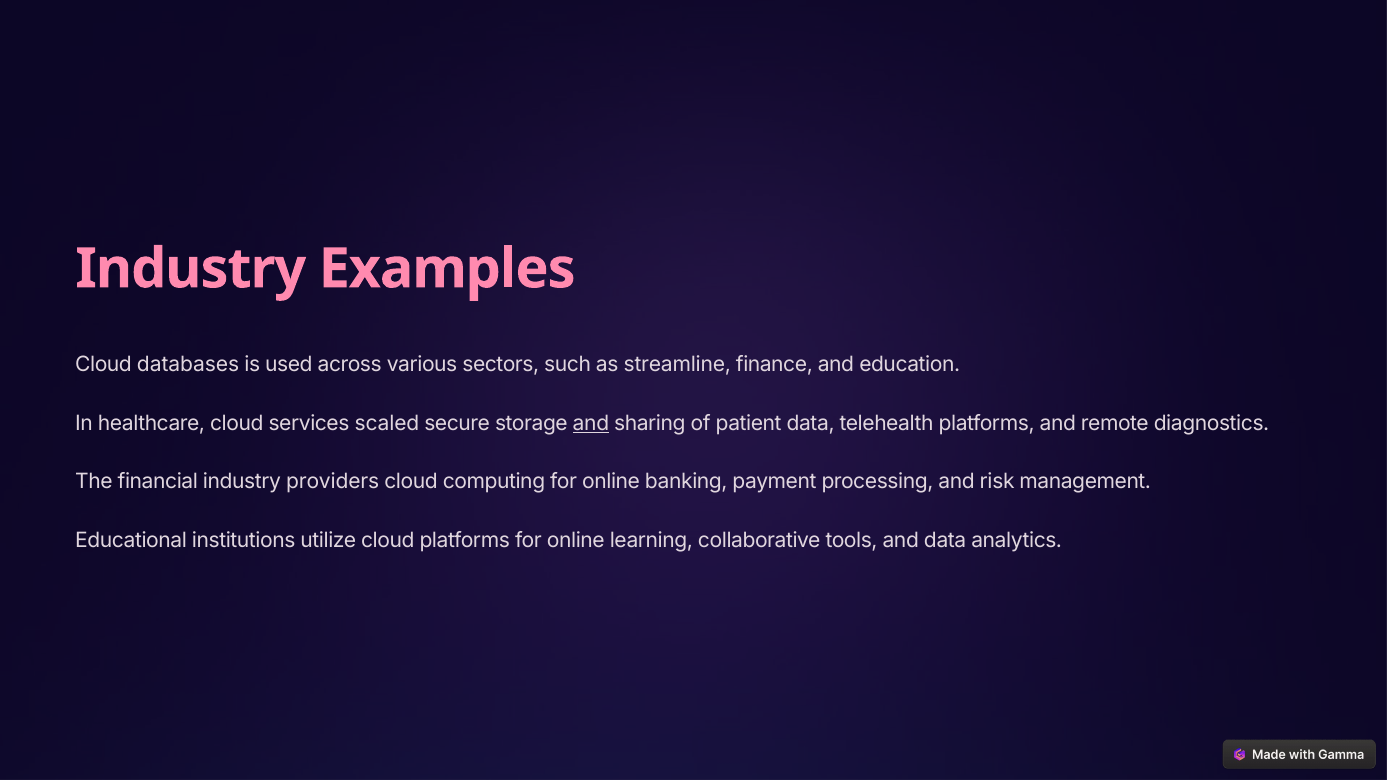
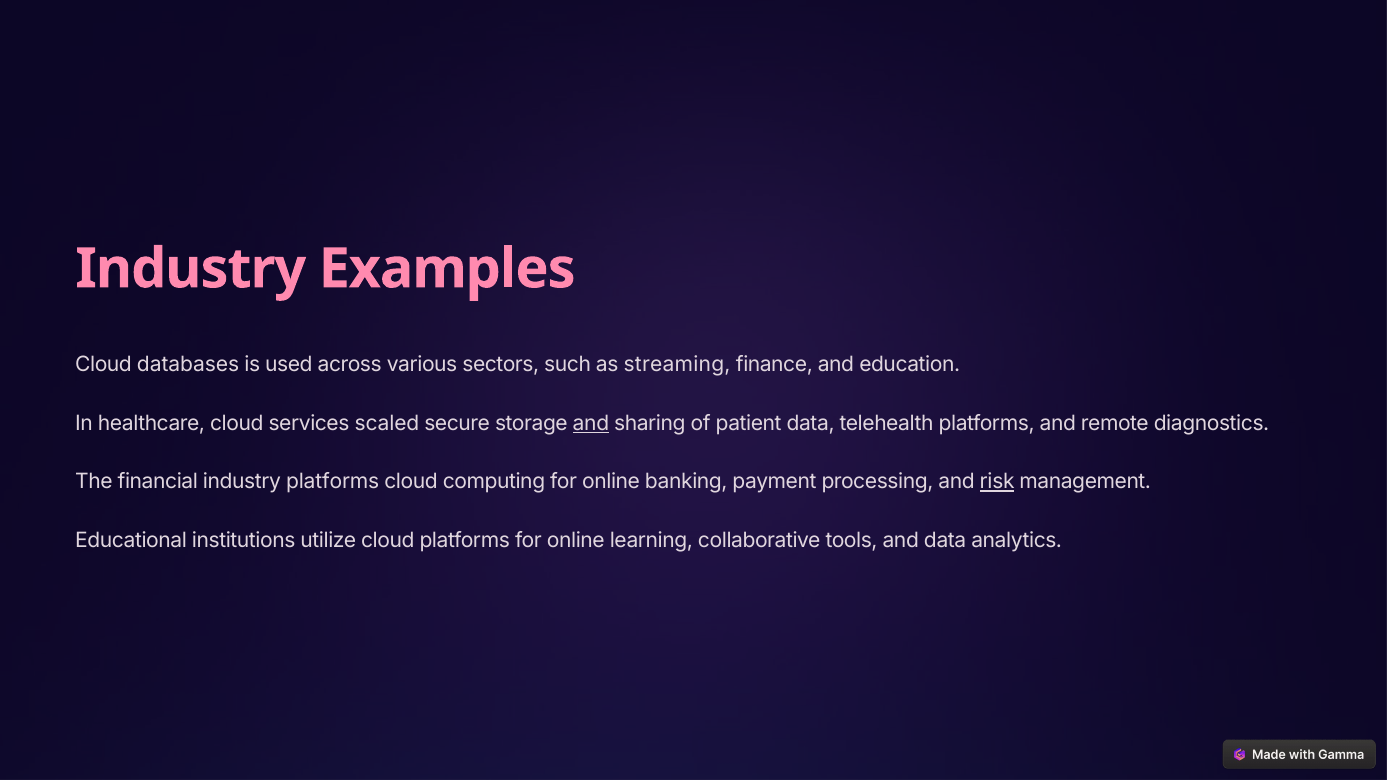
streamline: streamline -> streaming (677, 365)
industry providers: providers -> platforms (333, 482)
risk underline: none -> present (997, 482)
